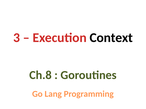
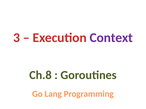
Context colour: black -> purple (111, 38)
